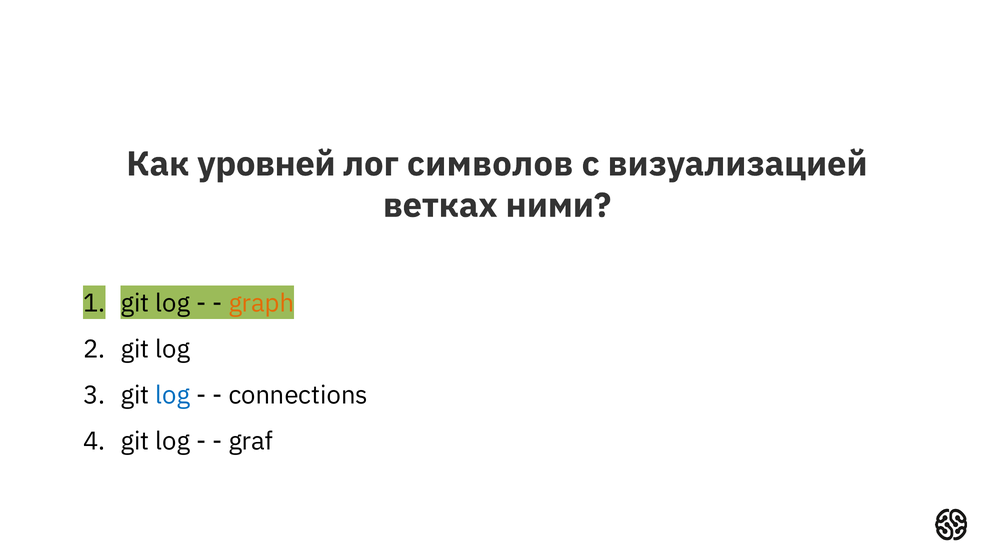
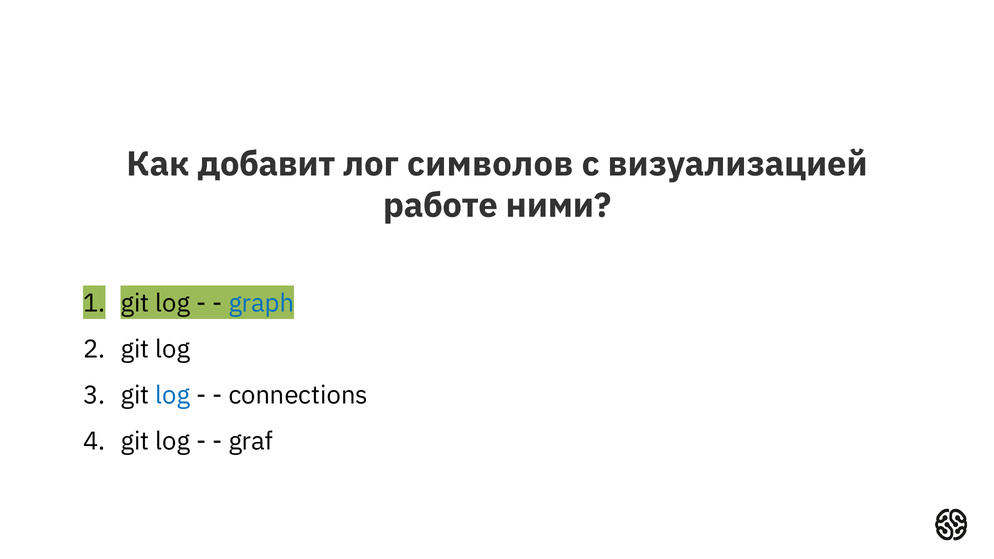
уровней: уровней -> добавит (266, 164)
ветках: ветках -> работе (440, 205)
graph colour: orange -> blue (261, 304)
